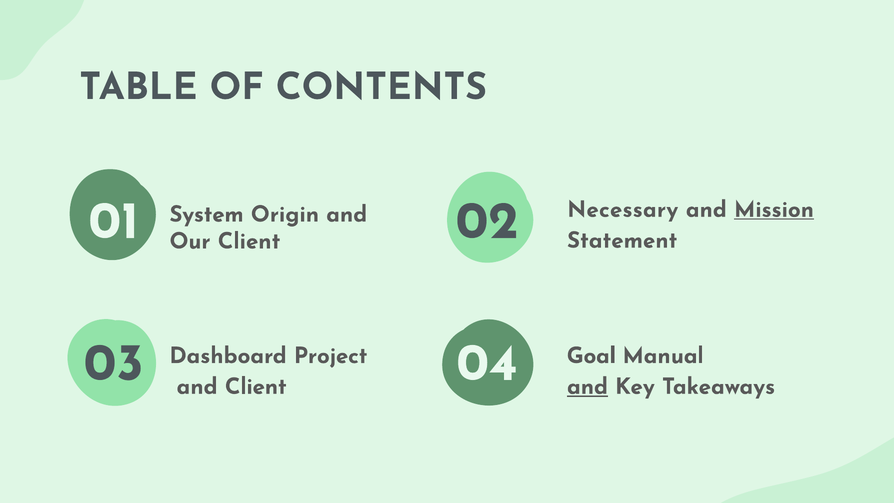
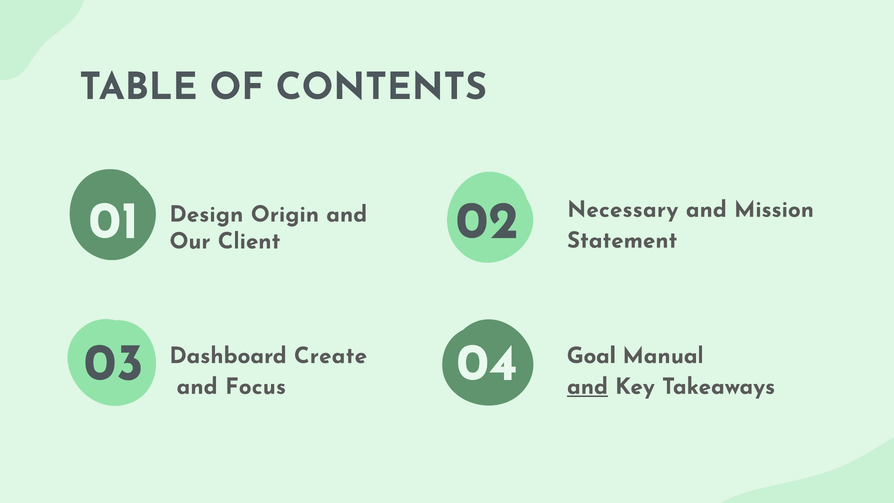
System: System -> Design (206, 214)
Mission underline: present -> none (774, 209)
Project: Project -> Create (331, 356)
and Client: Client -> Focus (256, 386)
